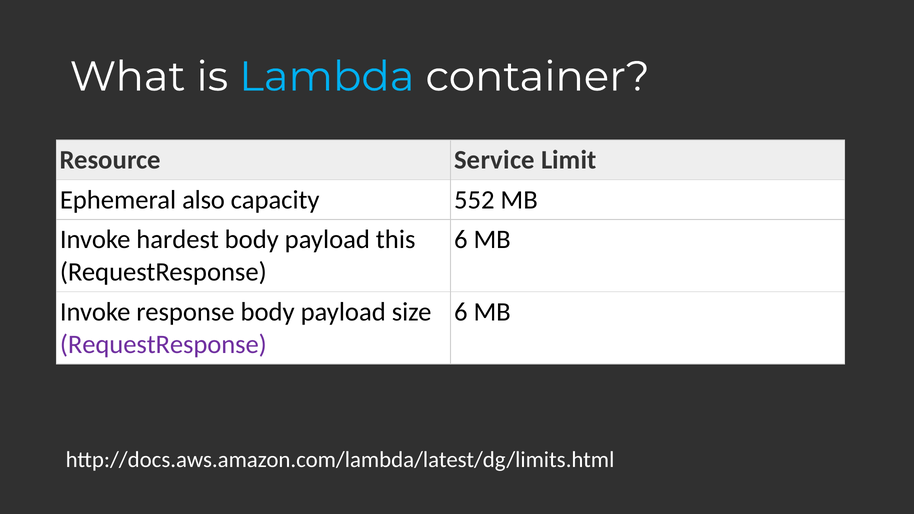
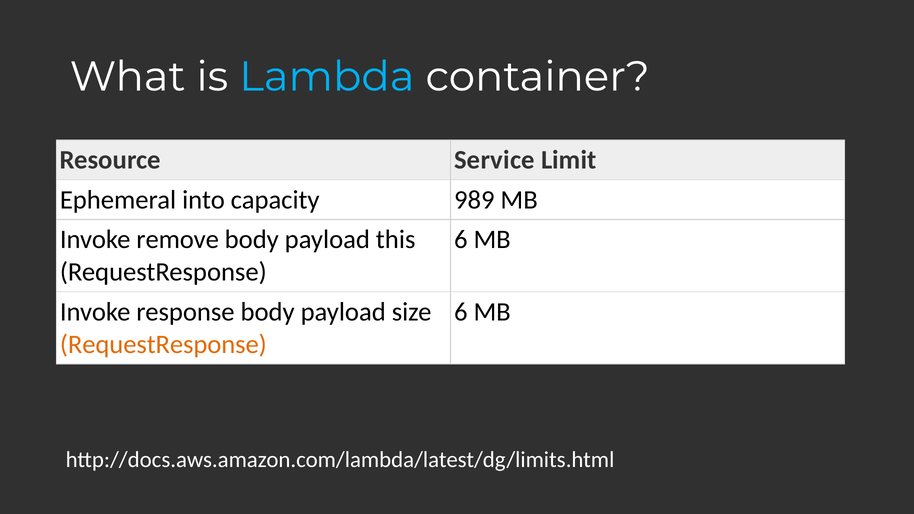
also: also -> into (203, 200)
552: 552 -> 989 (474, 200)
hardest: hardest -> remove (178, 240)
RequestResponse colour: purple -> orange (163, 344)
